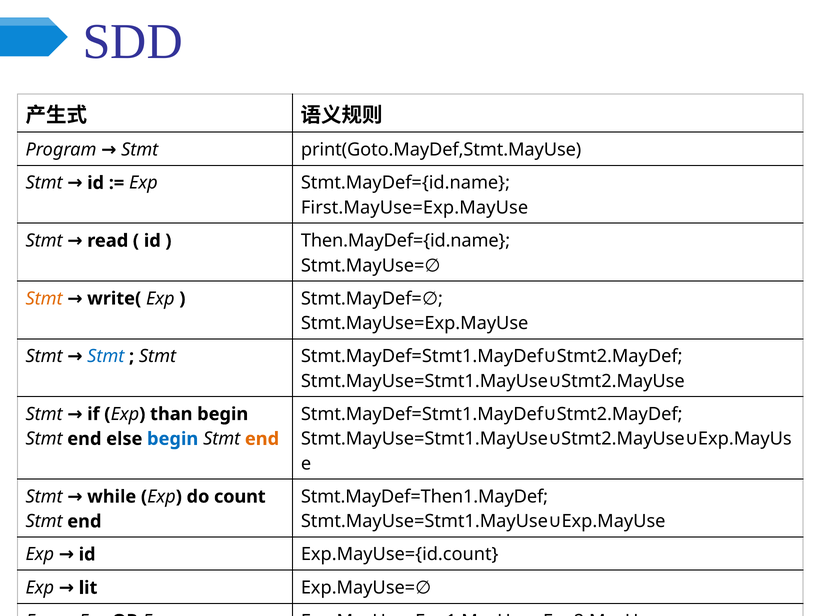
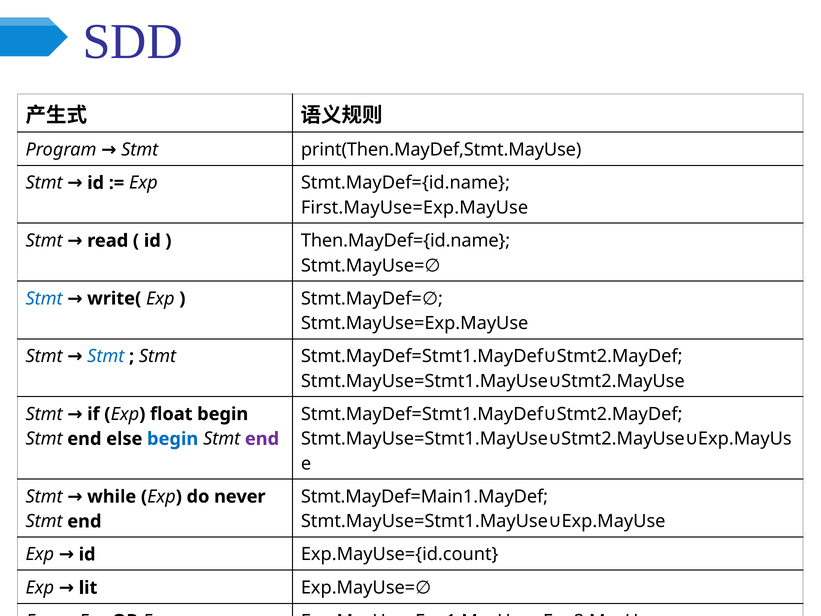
print(Goto.MayDef,Stmt.MayUse: print(Goto.MayDef,Stmt.MayUse -> print(Then.MayDef,Stmt.MayUse (441, 150)
Stmt colour: orange -> blue (44, 298)
than: than -> float (171, 414)
end colour: orange -> purple (262, 439)
count: count -> never (240, 496)
Stmt.MayDef=Then1.MayDef: Stmt.MayDef=Then1.MayDef -> Stmt.MayDef=Main1.MayDef (424, 496)
